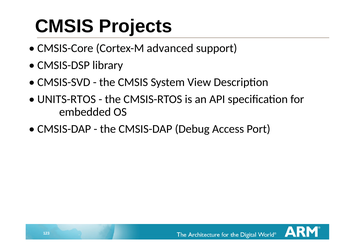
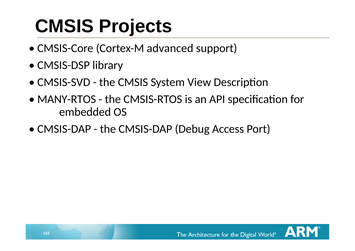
UNITS-RTOS: UNITS-RTOS -> MANY-RTOS (67, 99)
